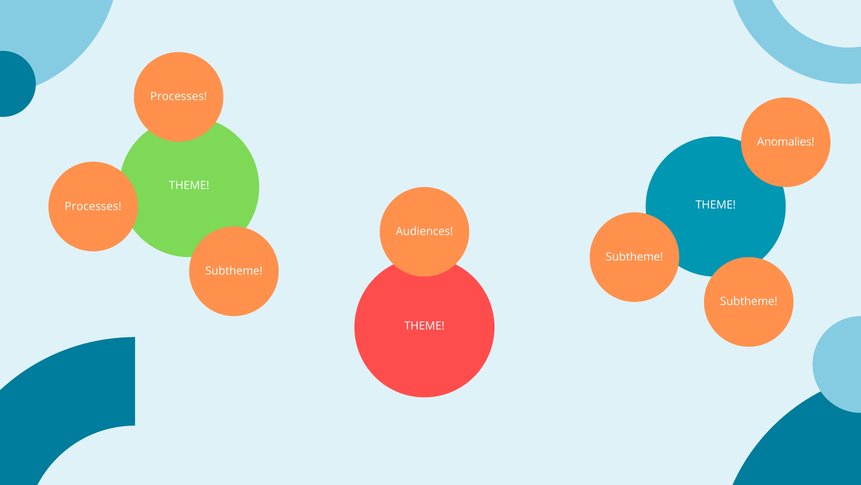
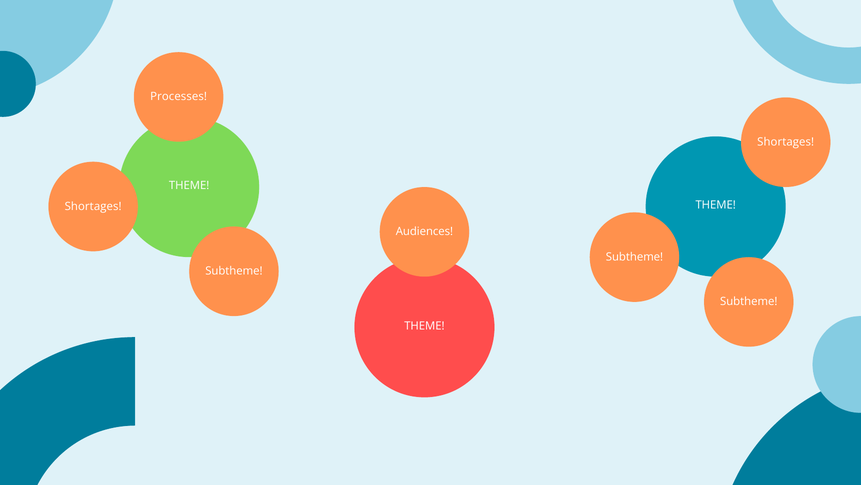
Anomalies: Anomalies -> Shortages (786, 142)
Processes: Processes -> Shortages (93, 206)
